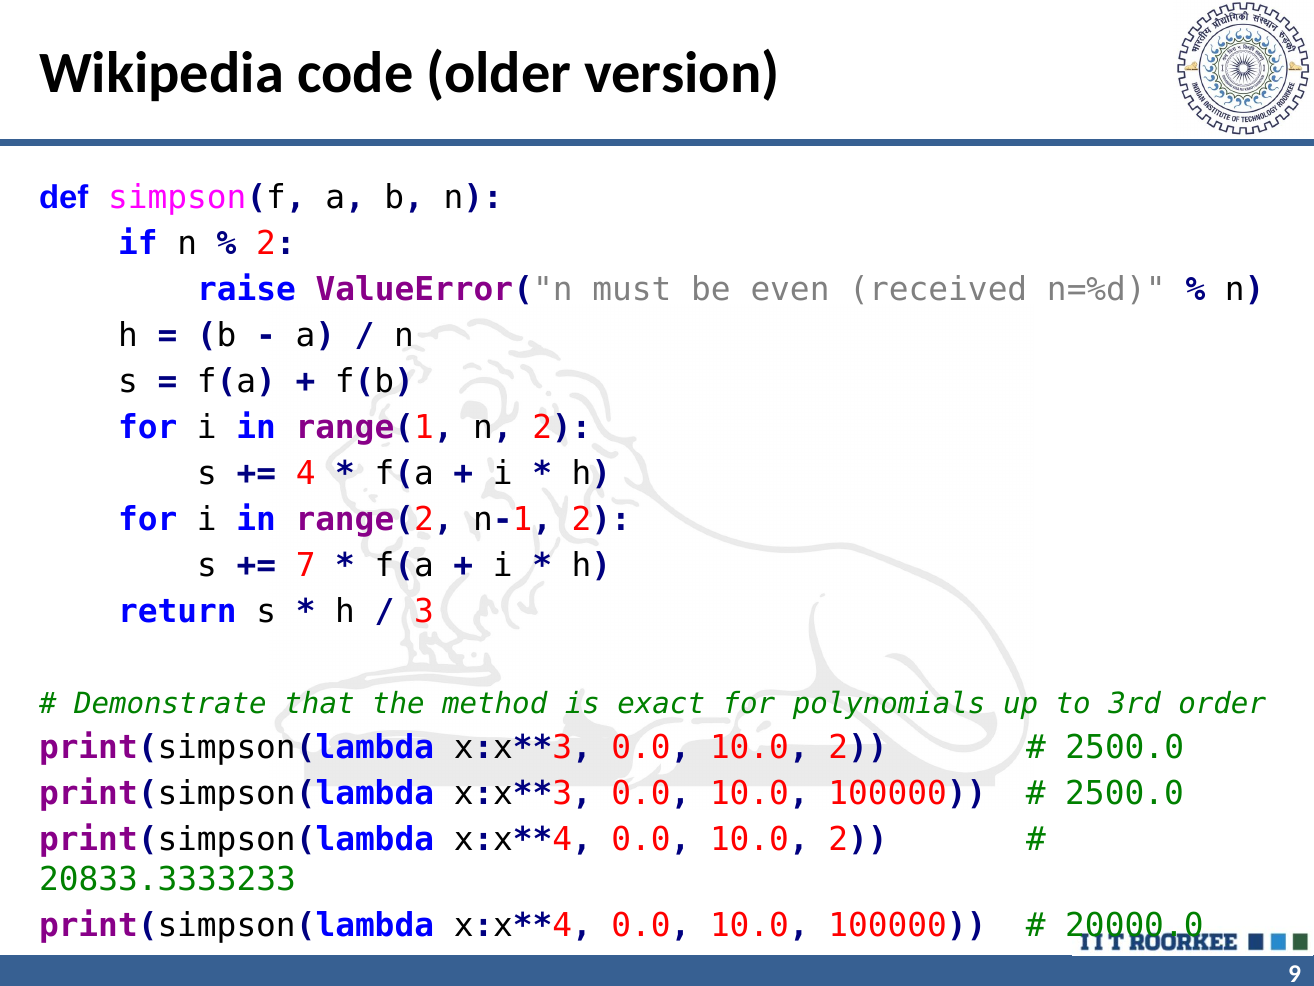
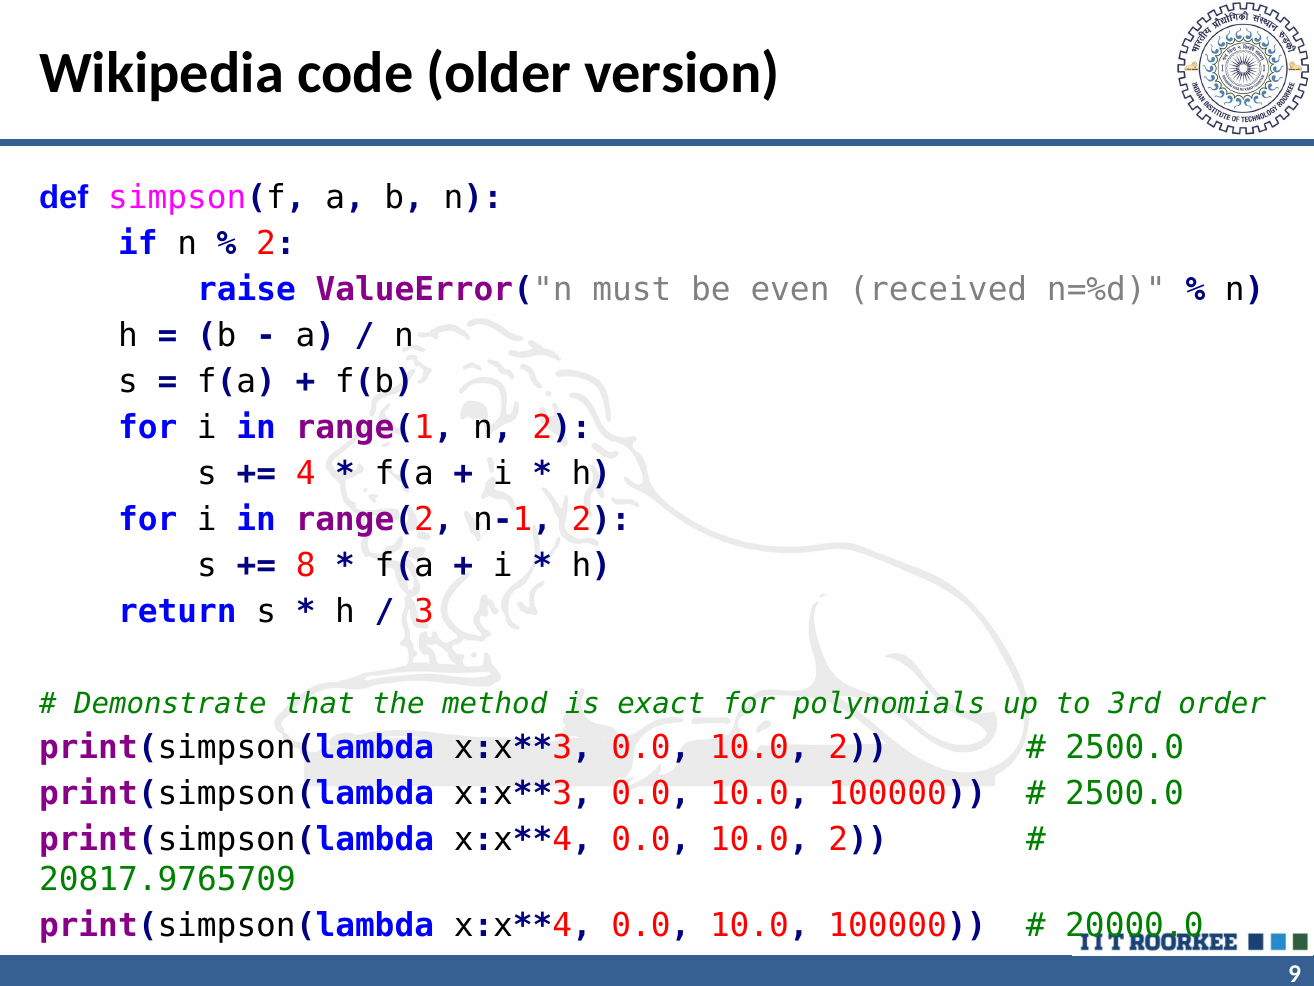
7: 7 -> 8 (306, 565)
20833.3333233: 20833.3333233 -> 20817.9765709 (167, 879)
